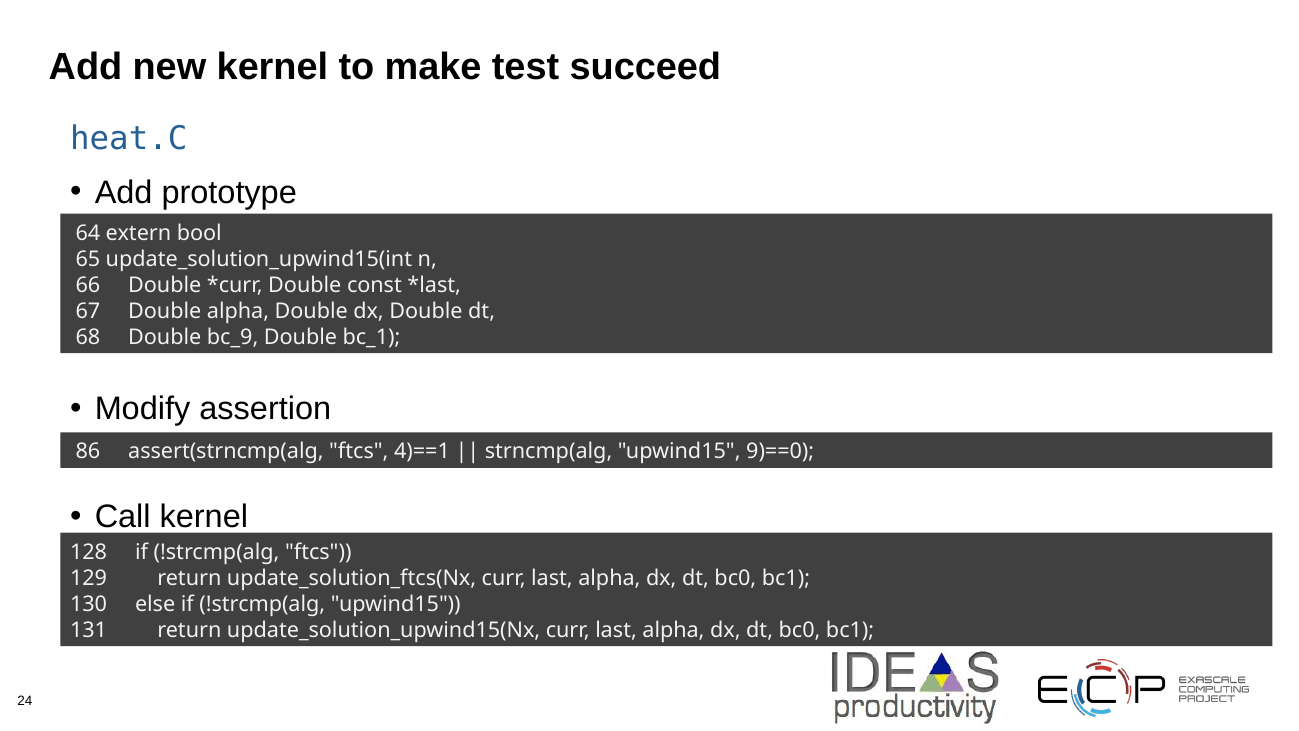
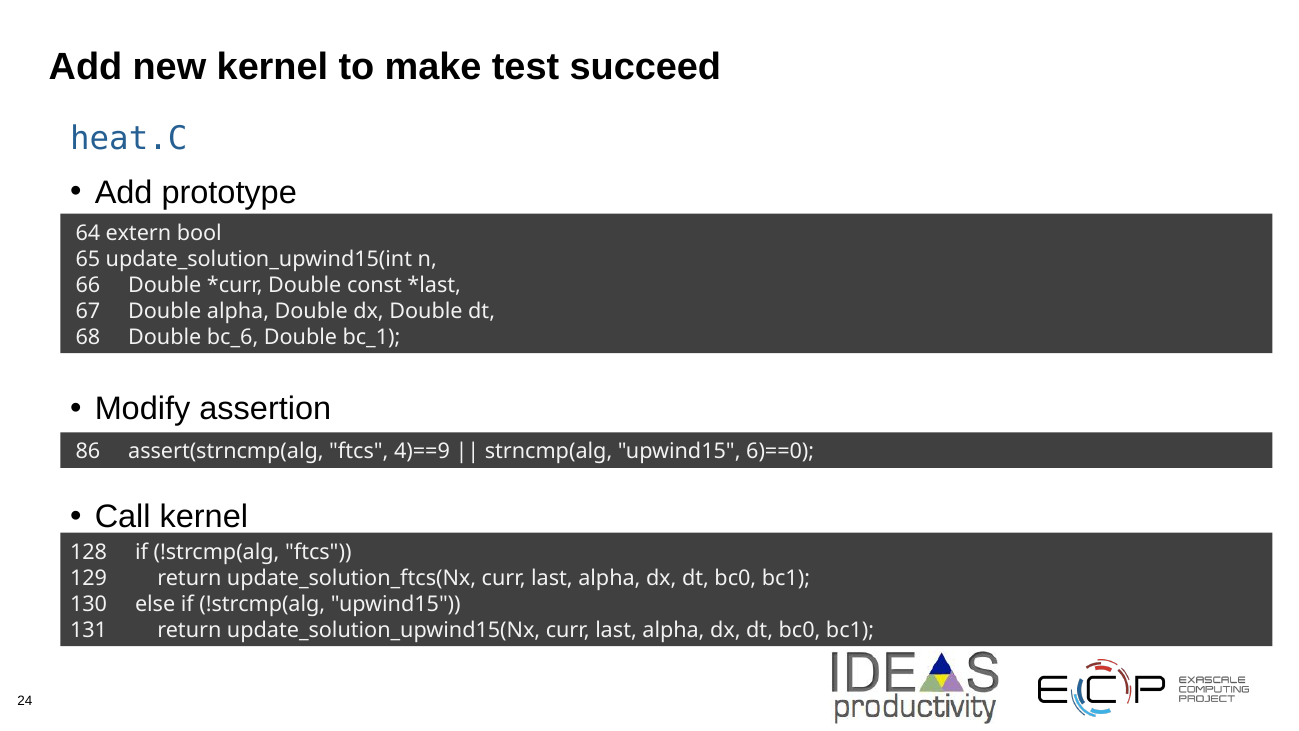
bc_9: bc_9 -> bc_6 (233, 337)
4)==1: 4)==1 -> 4)==9 (422, 451)
9)==0: 9)==0 -> 6)==0 (780, 451)
